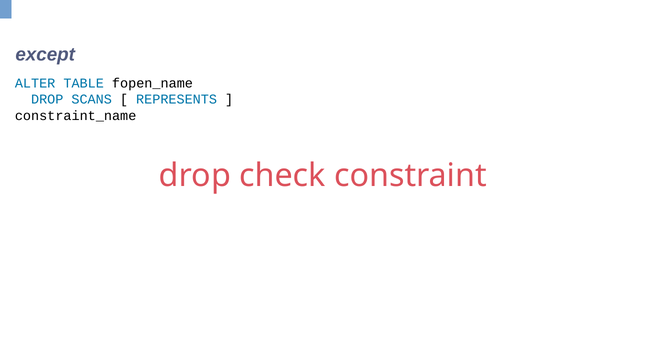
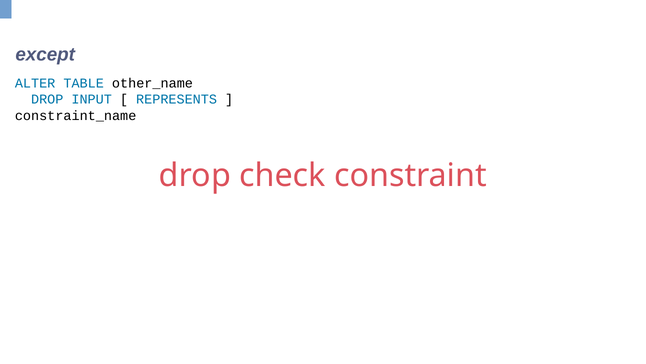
fopen_name: fopen_name -> other_name (152, 83)
SCANS: SCANS -> INPUT (92, 99)
